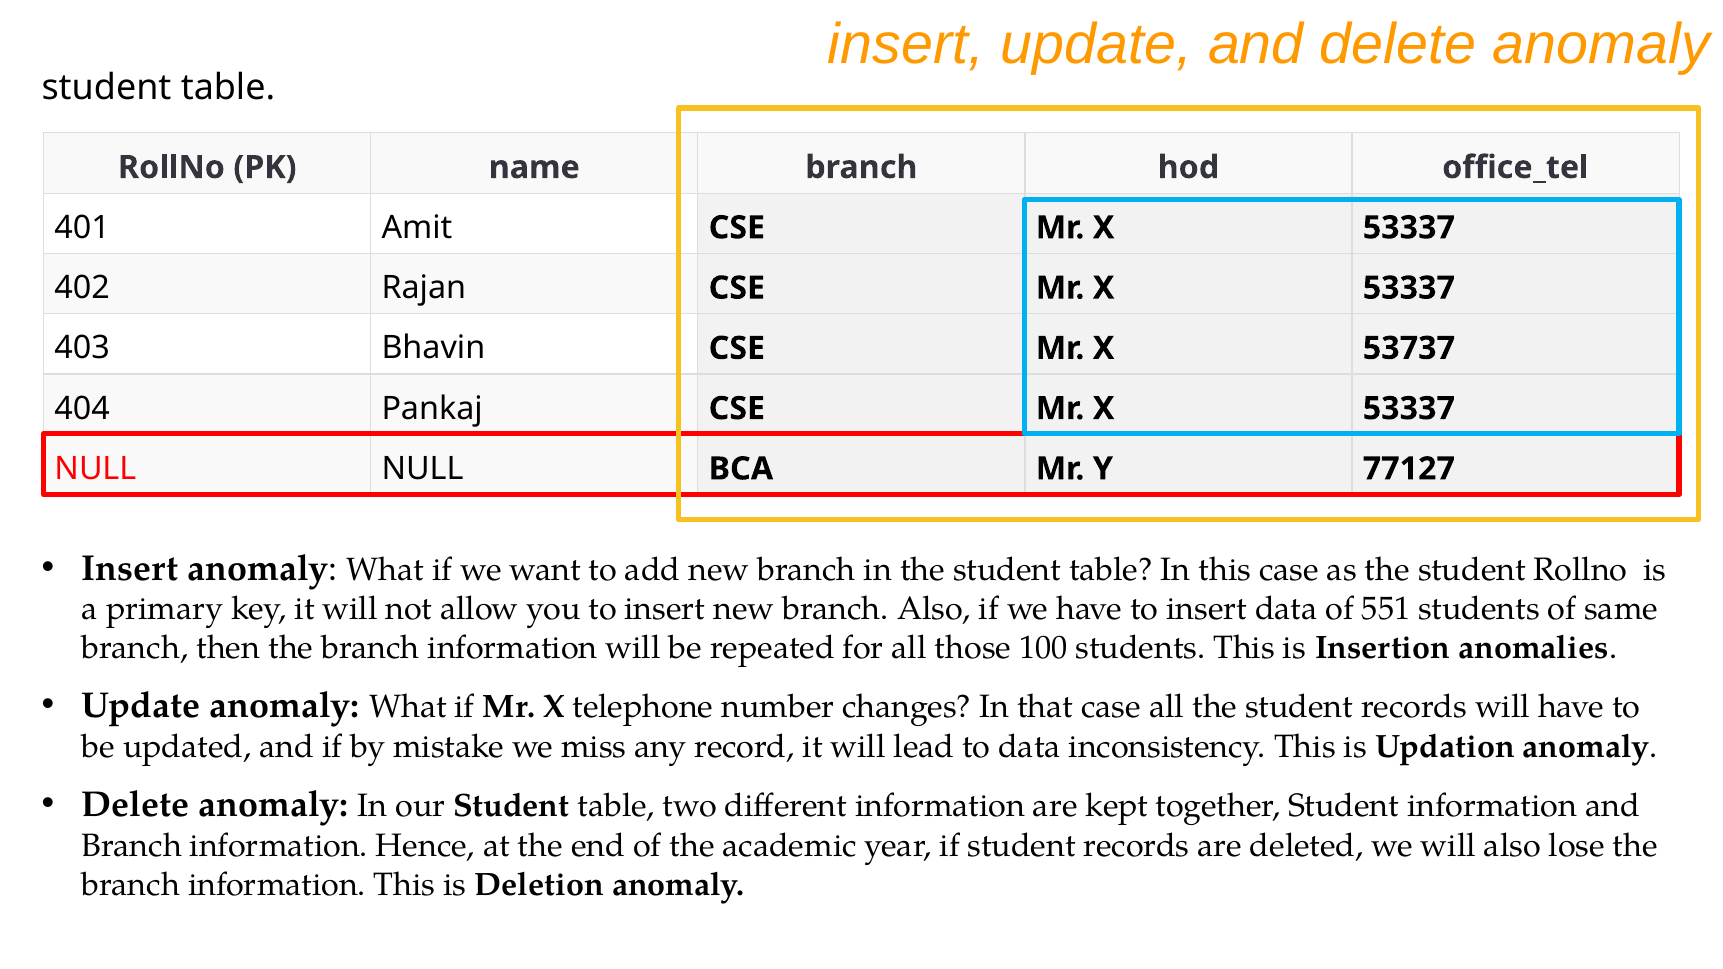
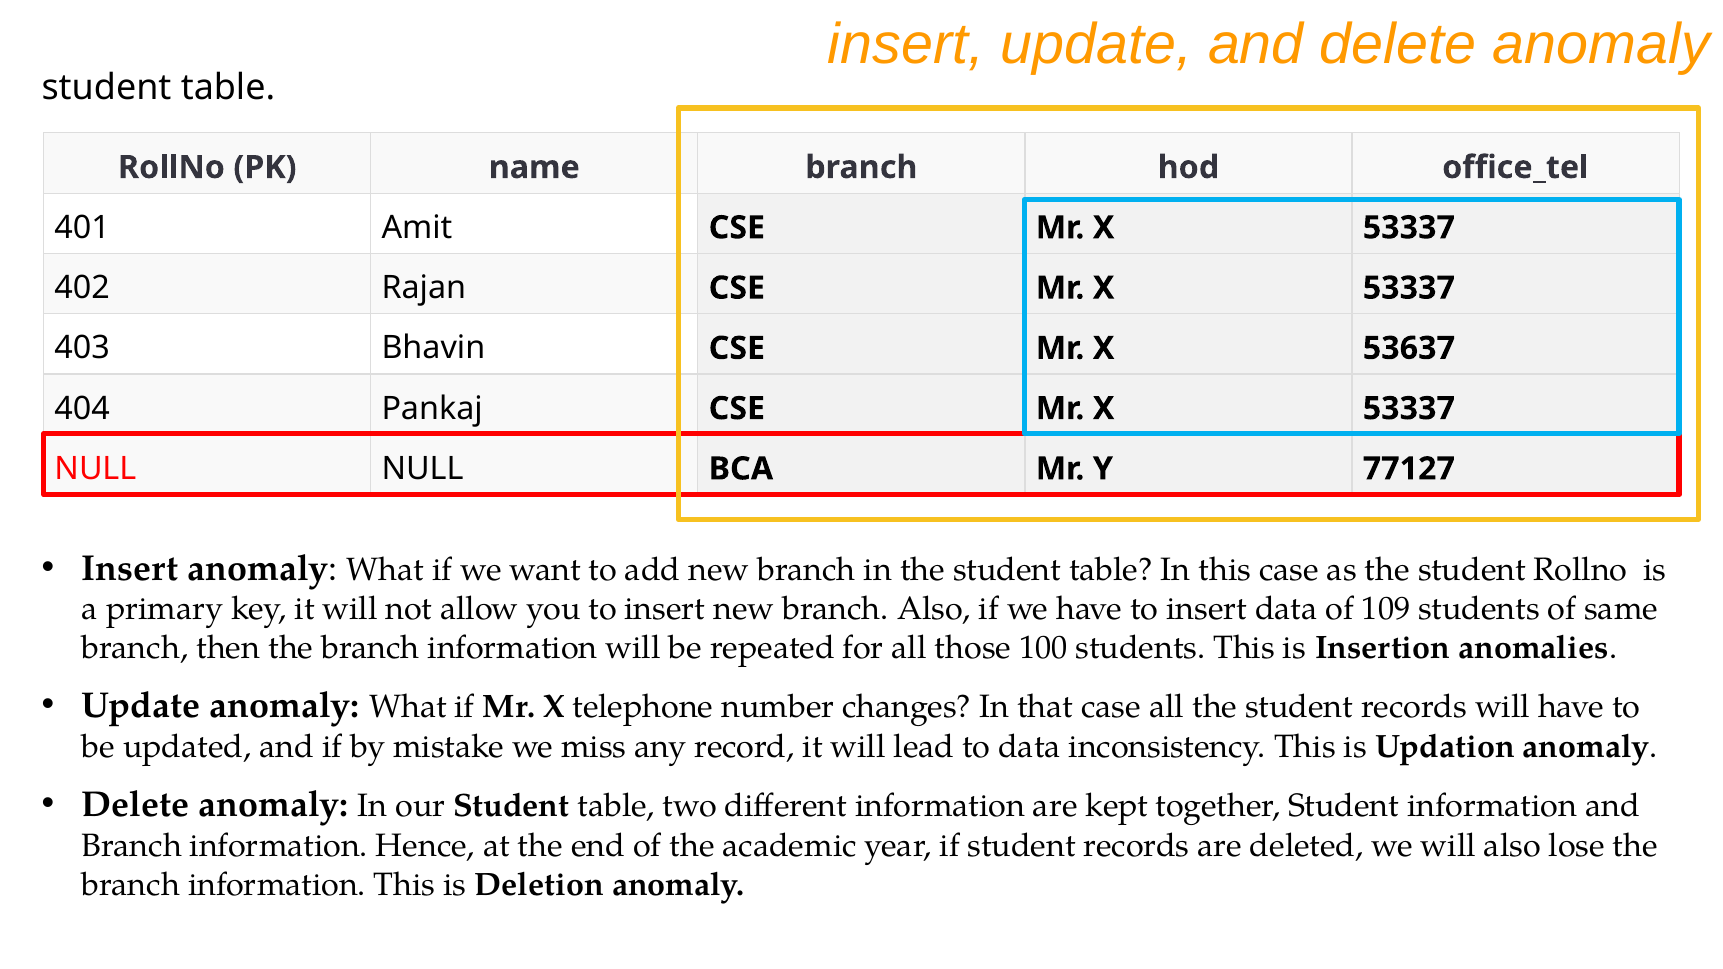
53737: 53737 -> 53637 (1409, 348)
551: 551 -> 109 (1386, 609)
